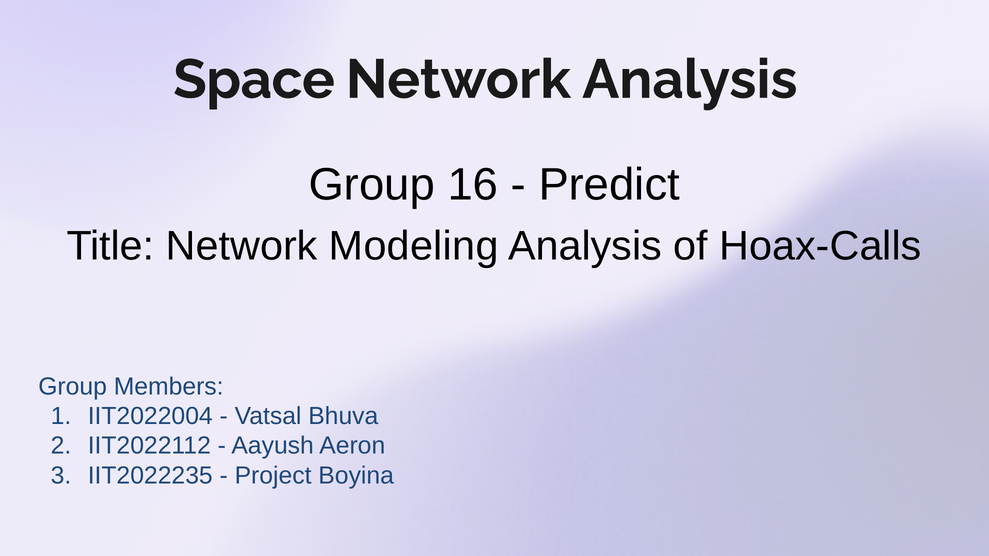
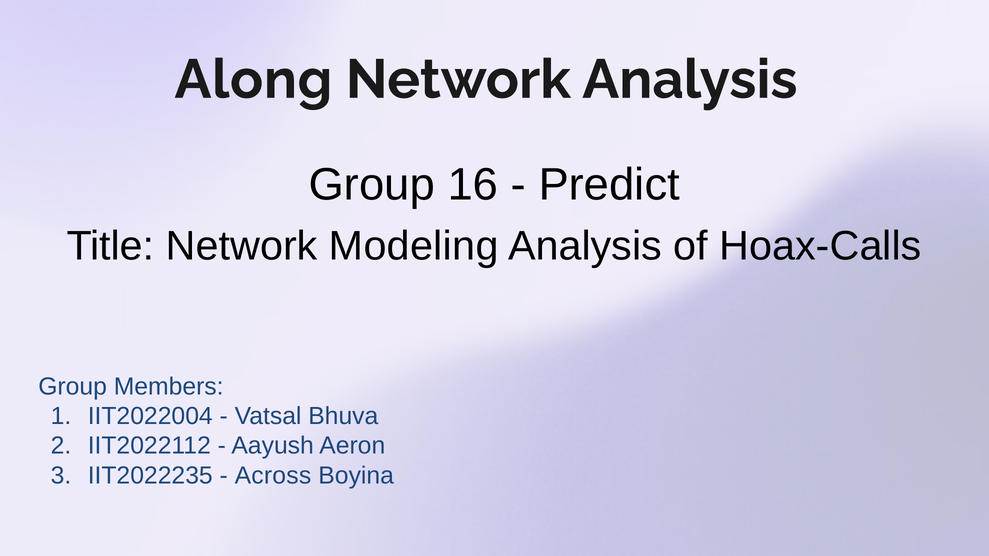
Space: Space -> Along (253, 80)
Project: Project -> Across (273, 476)
